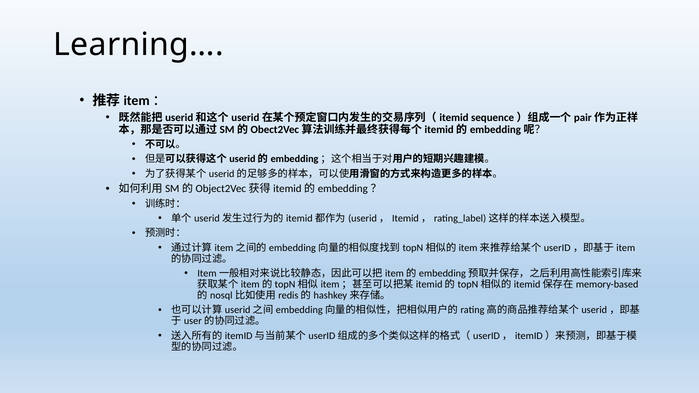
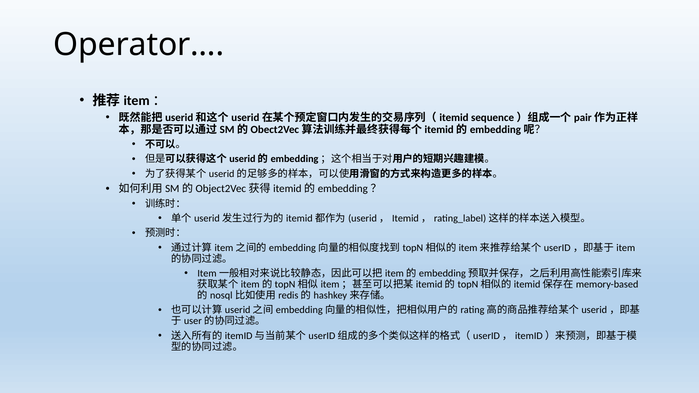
Learning…: Learning… -> Operator… (139, 45)
